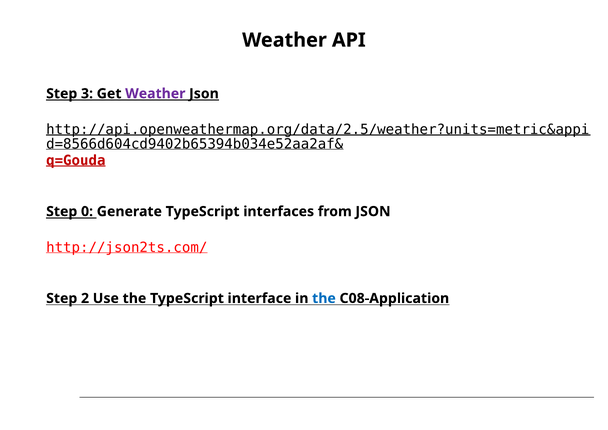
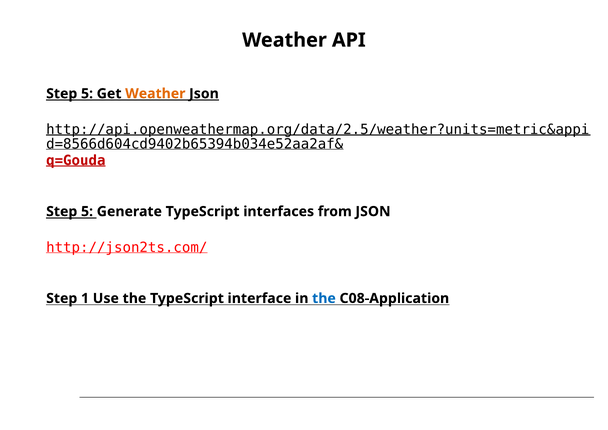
3: 3 -> 5 (87, 94)
Weather colour: purple -> orange (155, 94)
0: 0 -> 5 (87, 212)
2: 2 -> 1 (85, 298)
